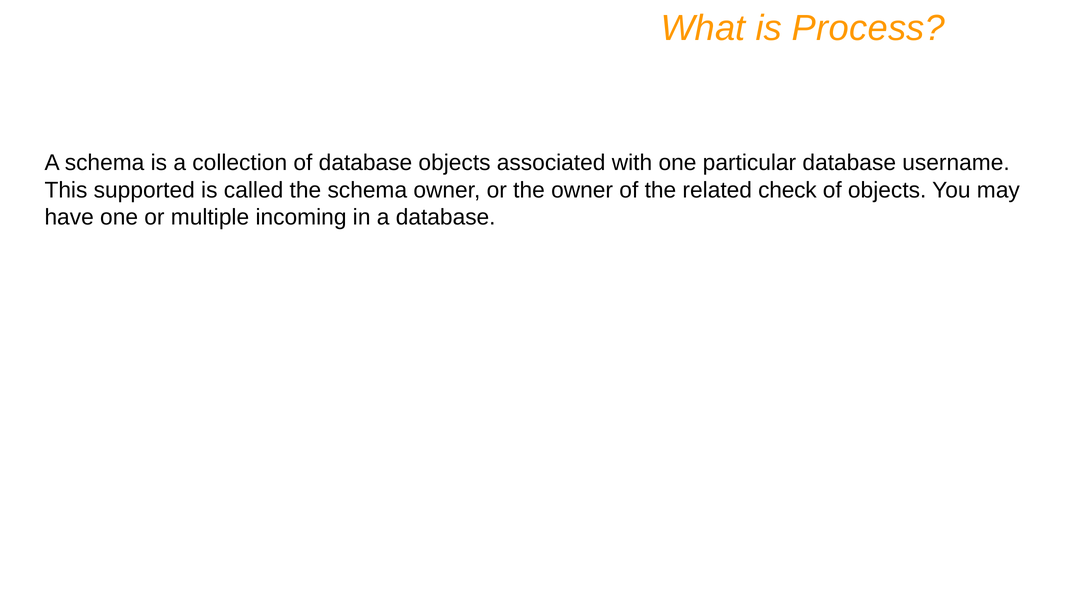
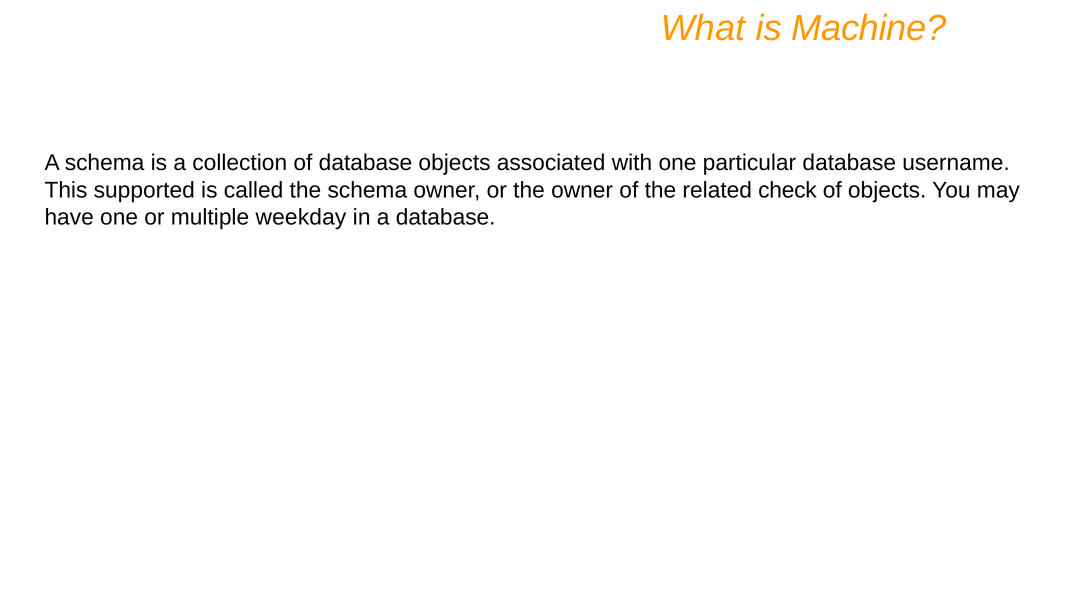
Process: Process -> Machine (869, 28)
incoming: incoming -> weekday (301, 218)
